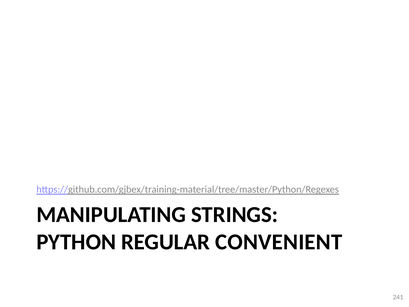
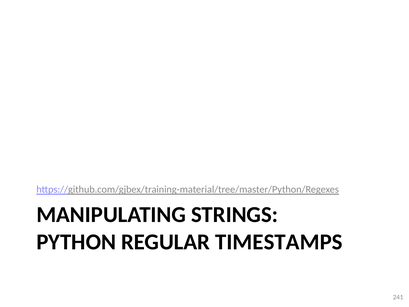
CONVENIENT: CONVENIENT -> TIMESTAMPS (279, 242)
